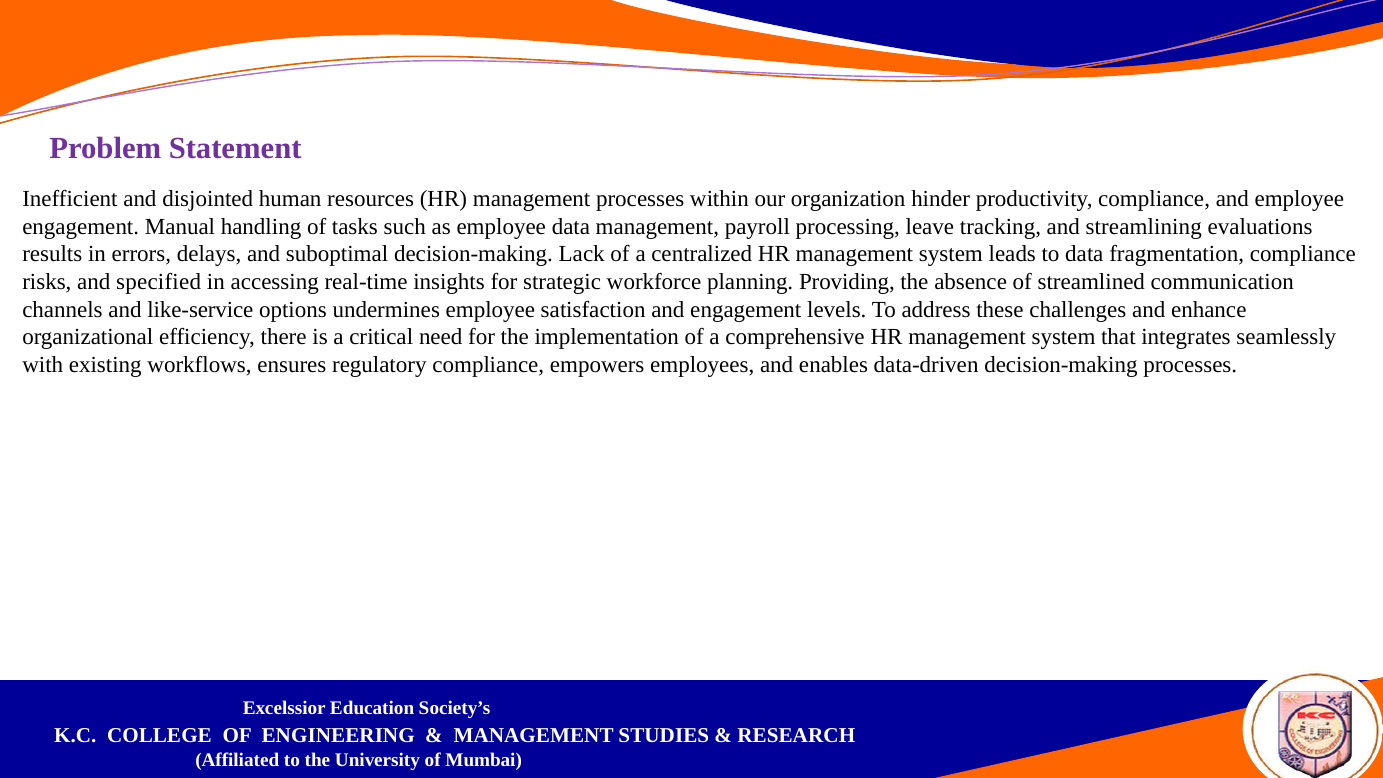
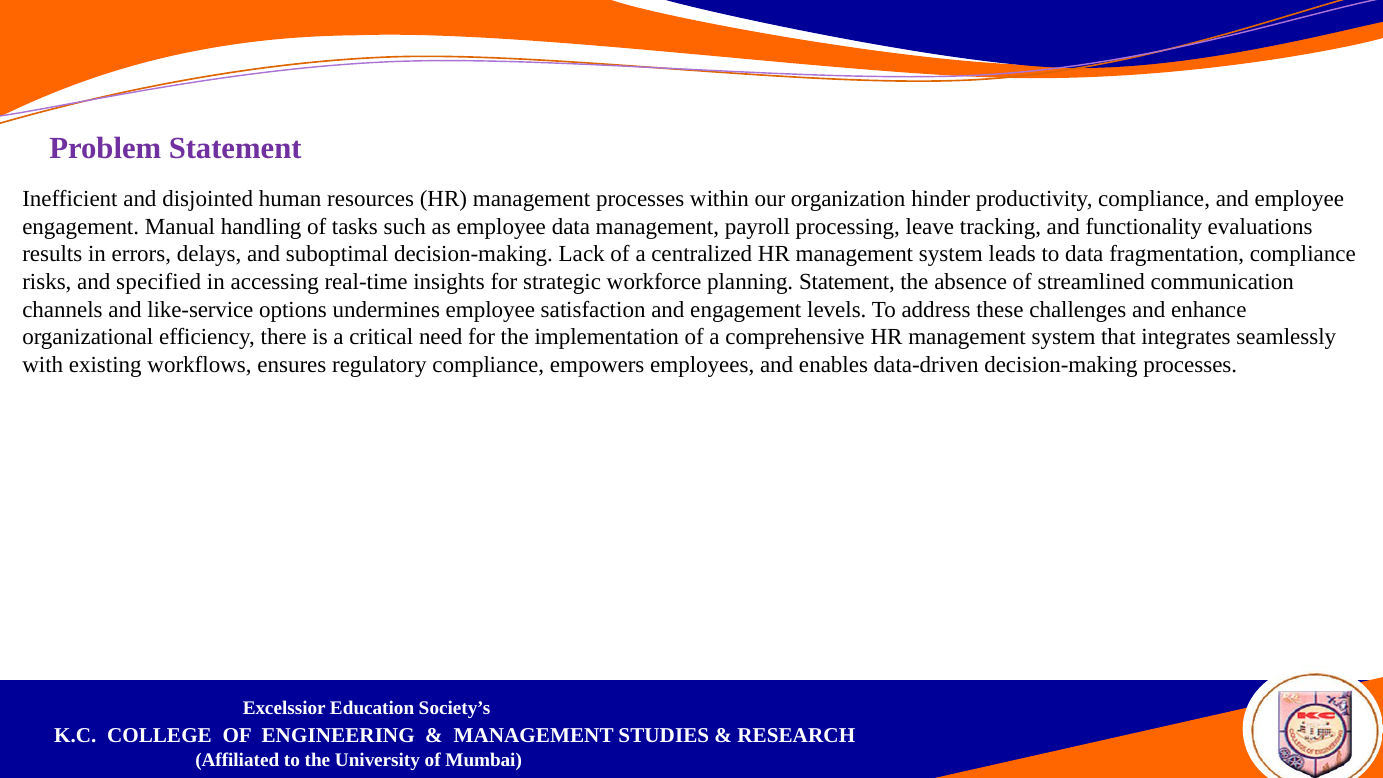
streamlining: streamlining -> functionality (1144, 226)
planning Providing: Providing -> Statement (847, 282)
